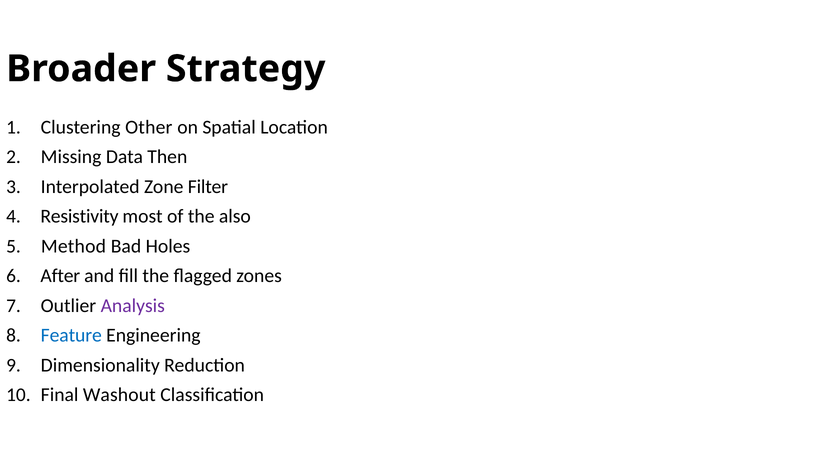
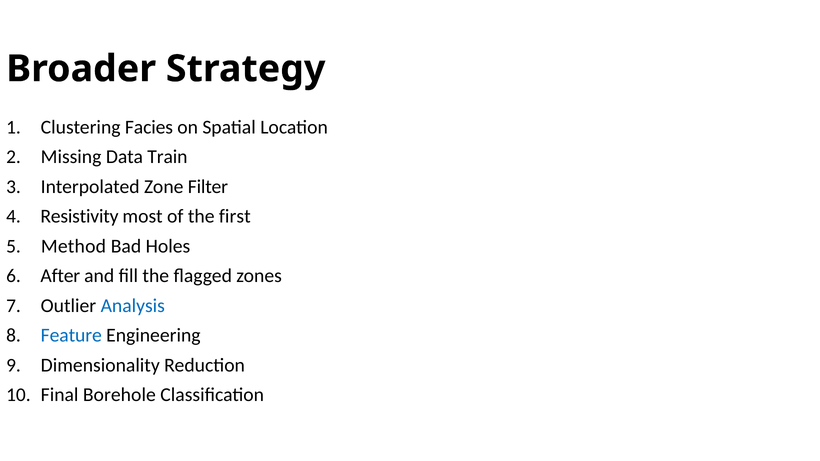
Other: Other -> Facies (149, 127)
Then: Then -> Train (167, 157)
also: also -> first (235, 217)
Analysis colour: purple -> blue (133, 306)
Washout: Washout -> Borehole (119, 395)
